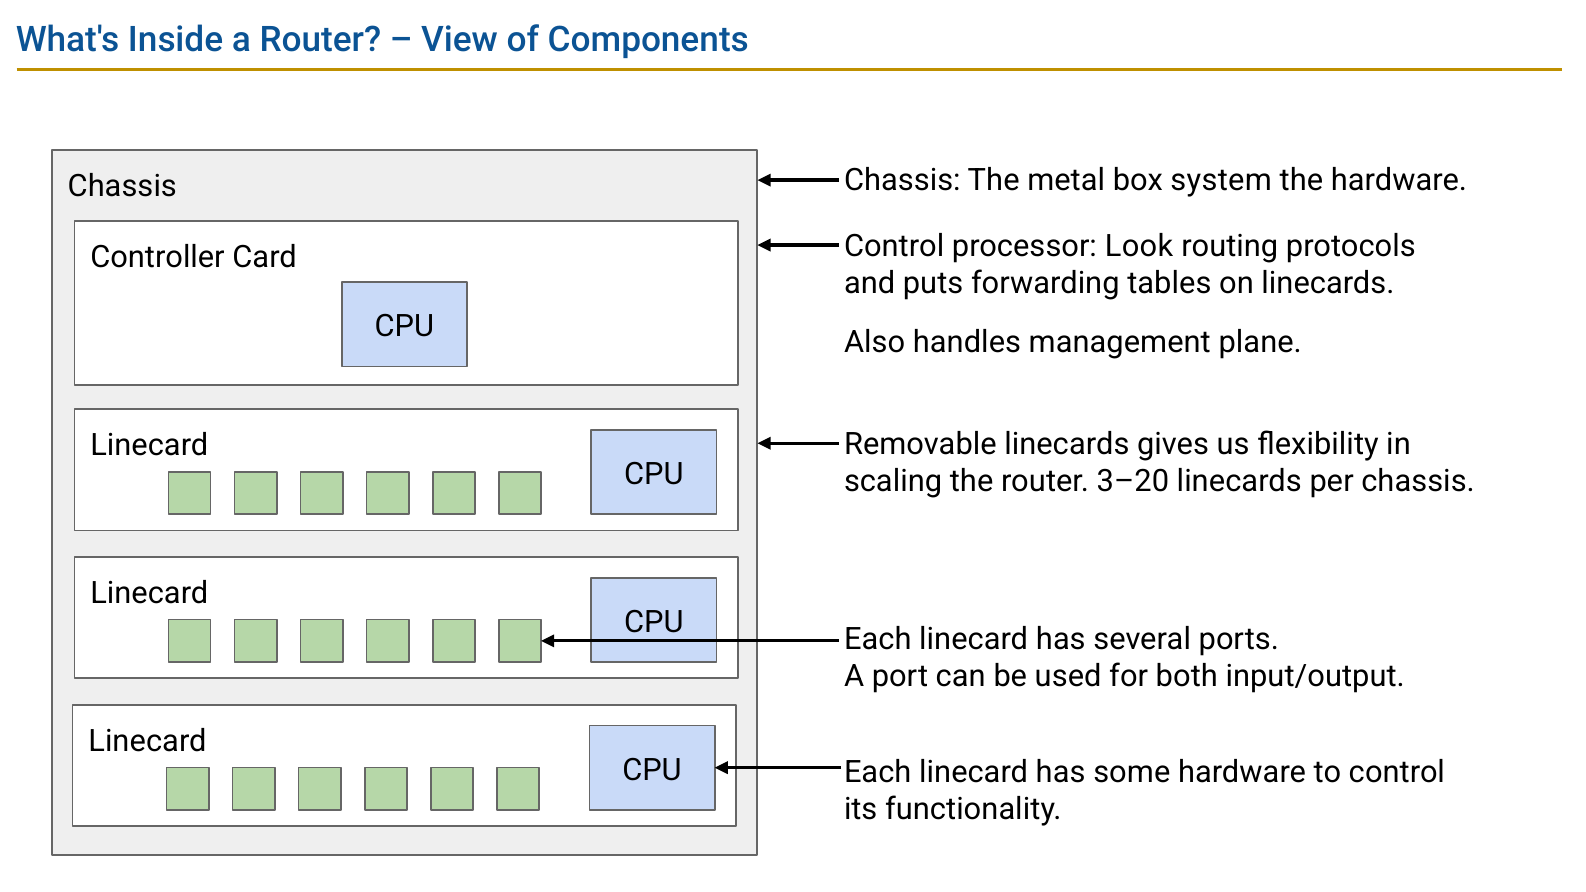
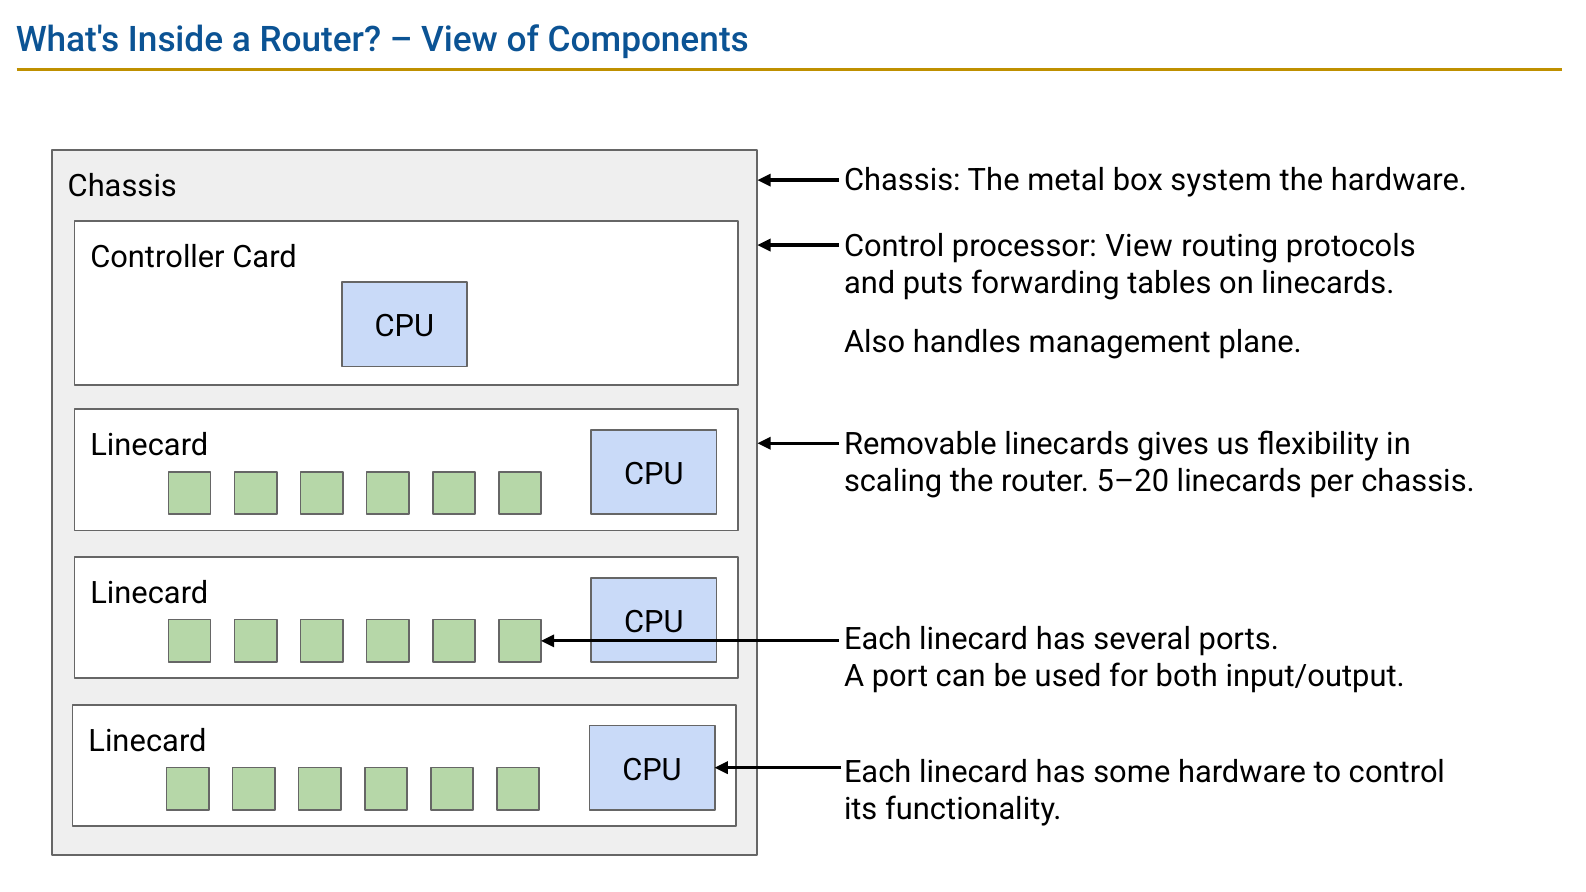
processor Look: Look -> View (1139, 246)
3–20: 3–20 -> 5–20 (1133, 482)
